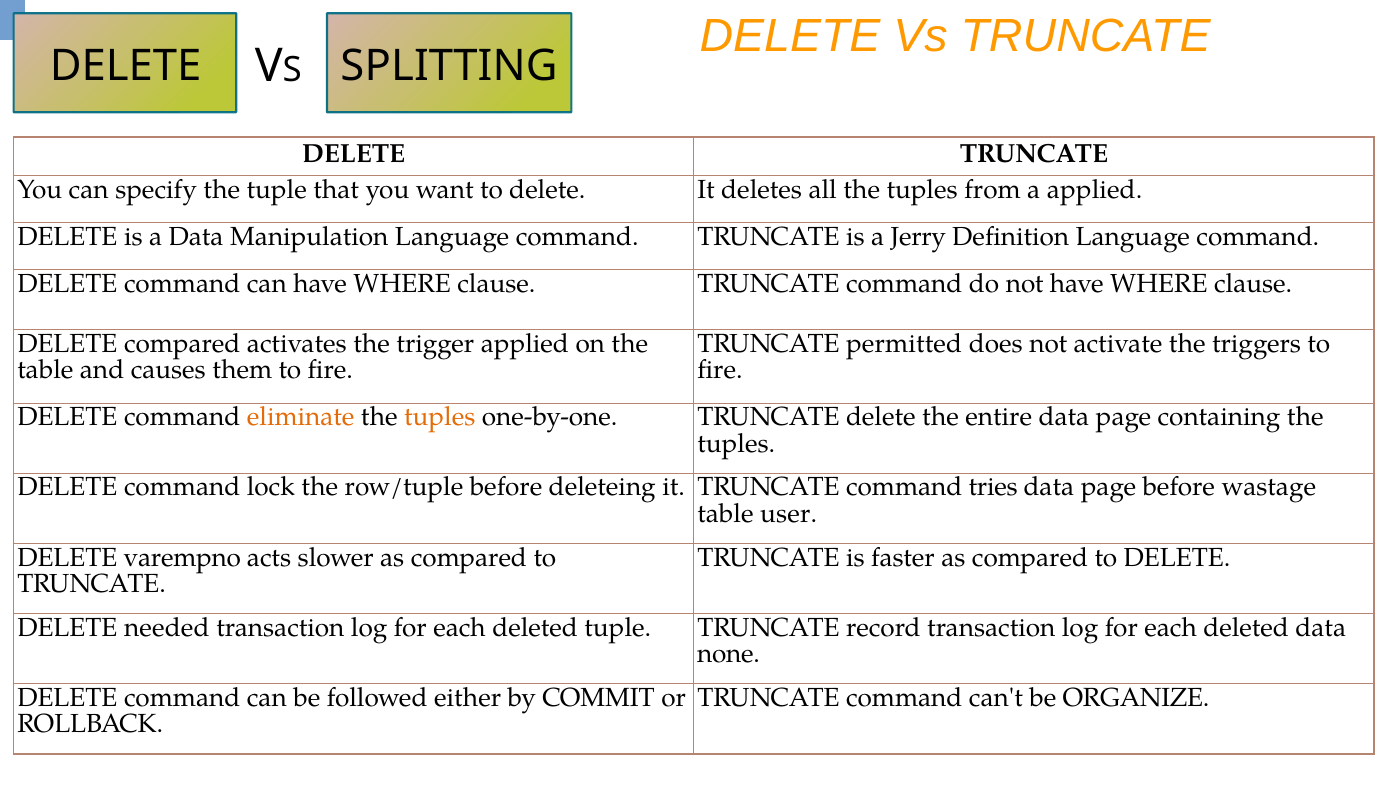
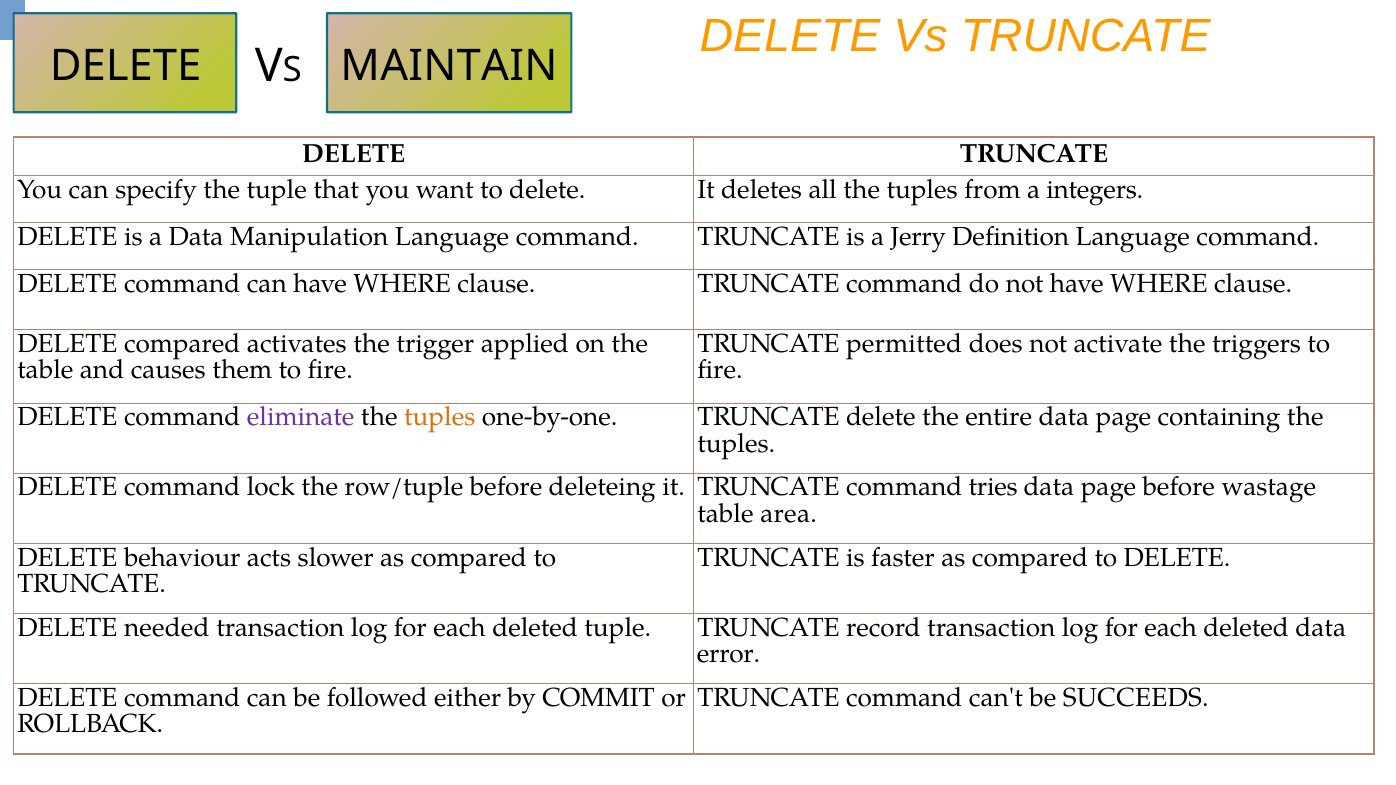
SPLITTING: SPLITTING -> MAINTAIN (449, 66)
a applied: applied -> integers (1095, 190)
eliminate colour: orange -> purple (301, 417)
user: user -> area (789, 514)
varempno: varempno -> behaviour (182, 558)
none: none -> error (729, 654)
ORGANIZE: ORGANIZE -> SUCCEEDS (1136, 698)
